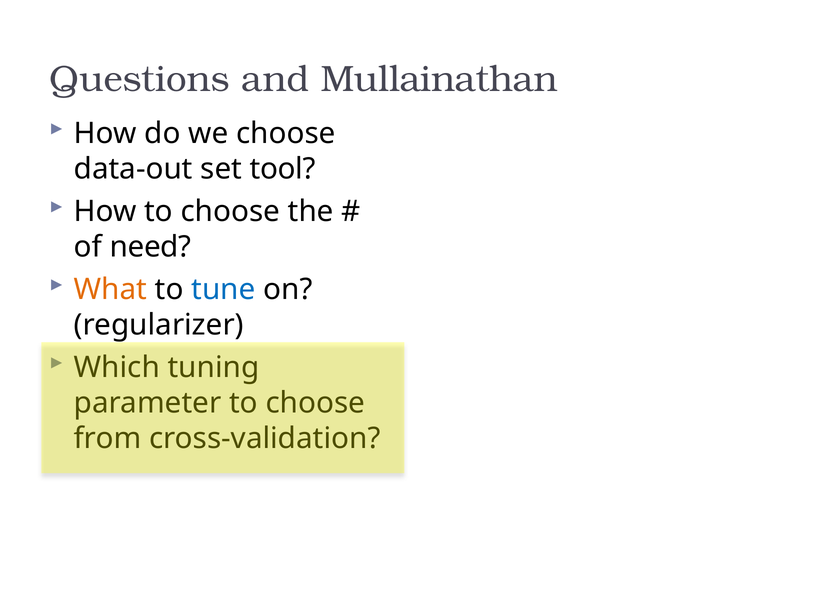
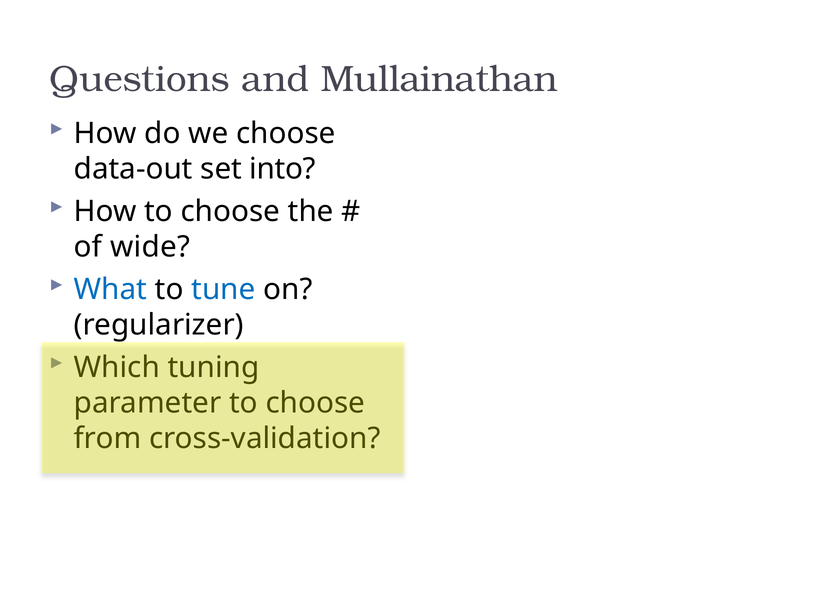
tool: tool -> into (283, 169)
need: need -> wide (150, 247)
What colour: orange -> blue (111, 290)
